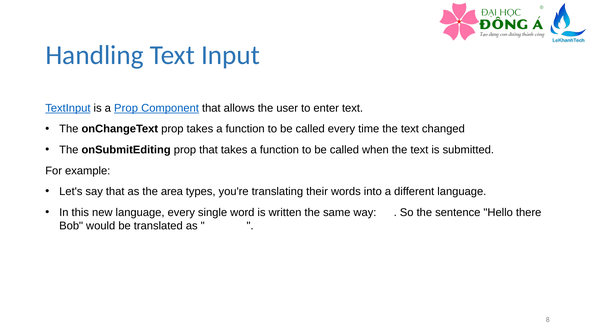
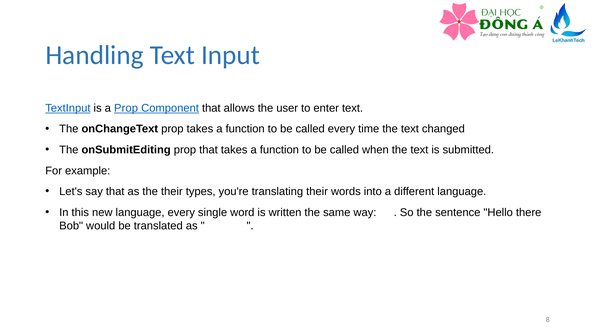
the area: area -> their (172, 191)
